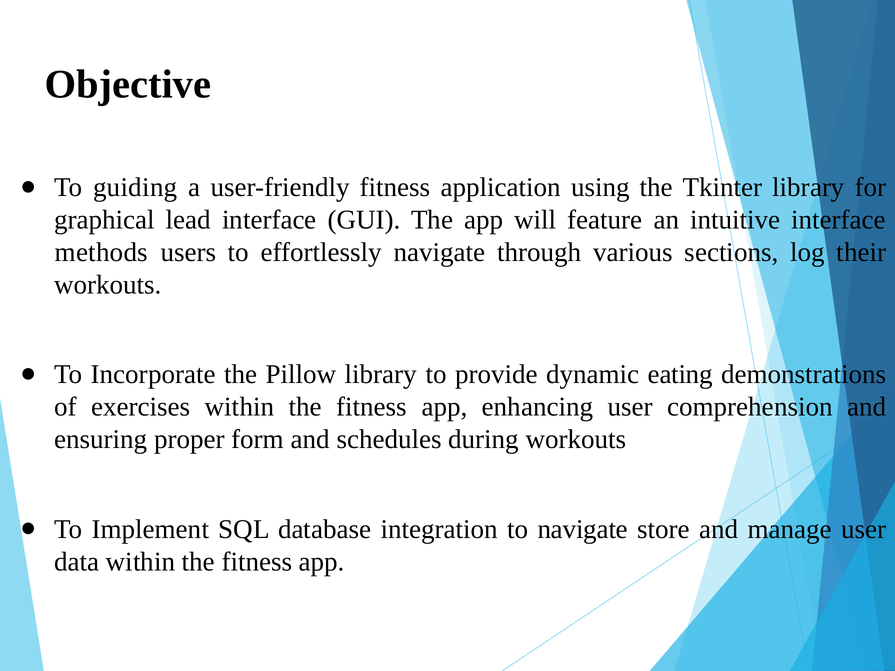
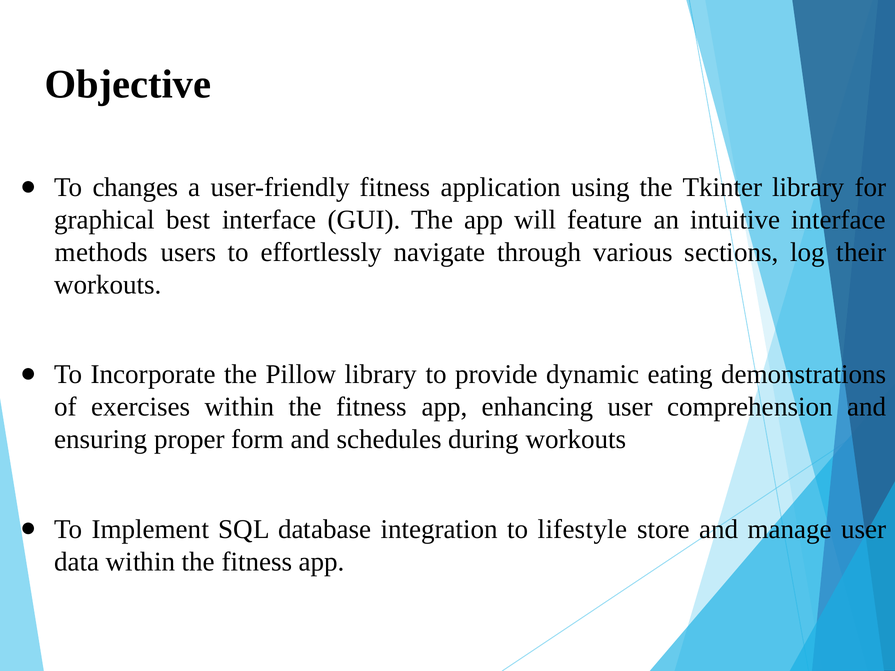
guiding: guiding -> changes (135, 187)
lead: lead -> best (188, 220)
to navigate: navigate -> lifestyle (583, 529)
